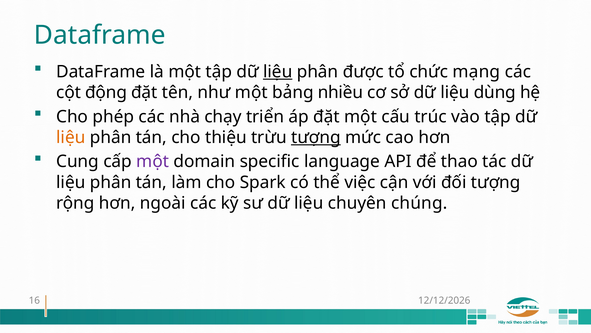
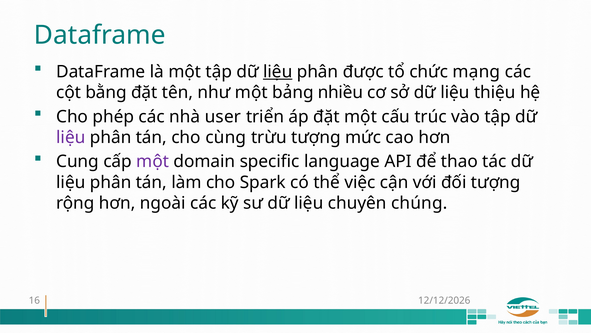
động: động -> bằng (106, 92)
dùng: dùng -> thiệu (495, 92)
chạy: chạy -> user (223, 116)
liệu colour: orange -> purple (71, 137)
thiệu: thiệu -> cùng (226, 137)
tượng underline: present -> none (316, 137)
